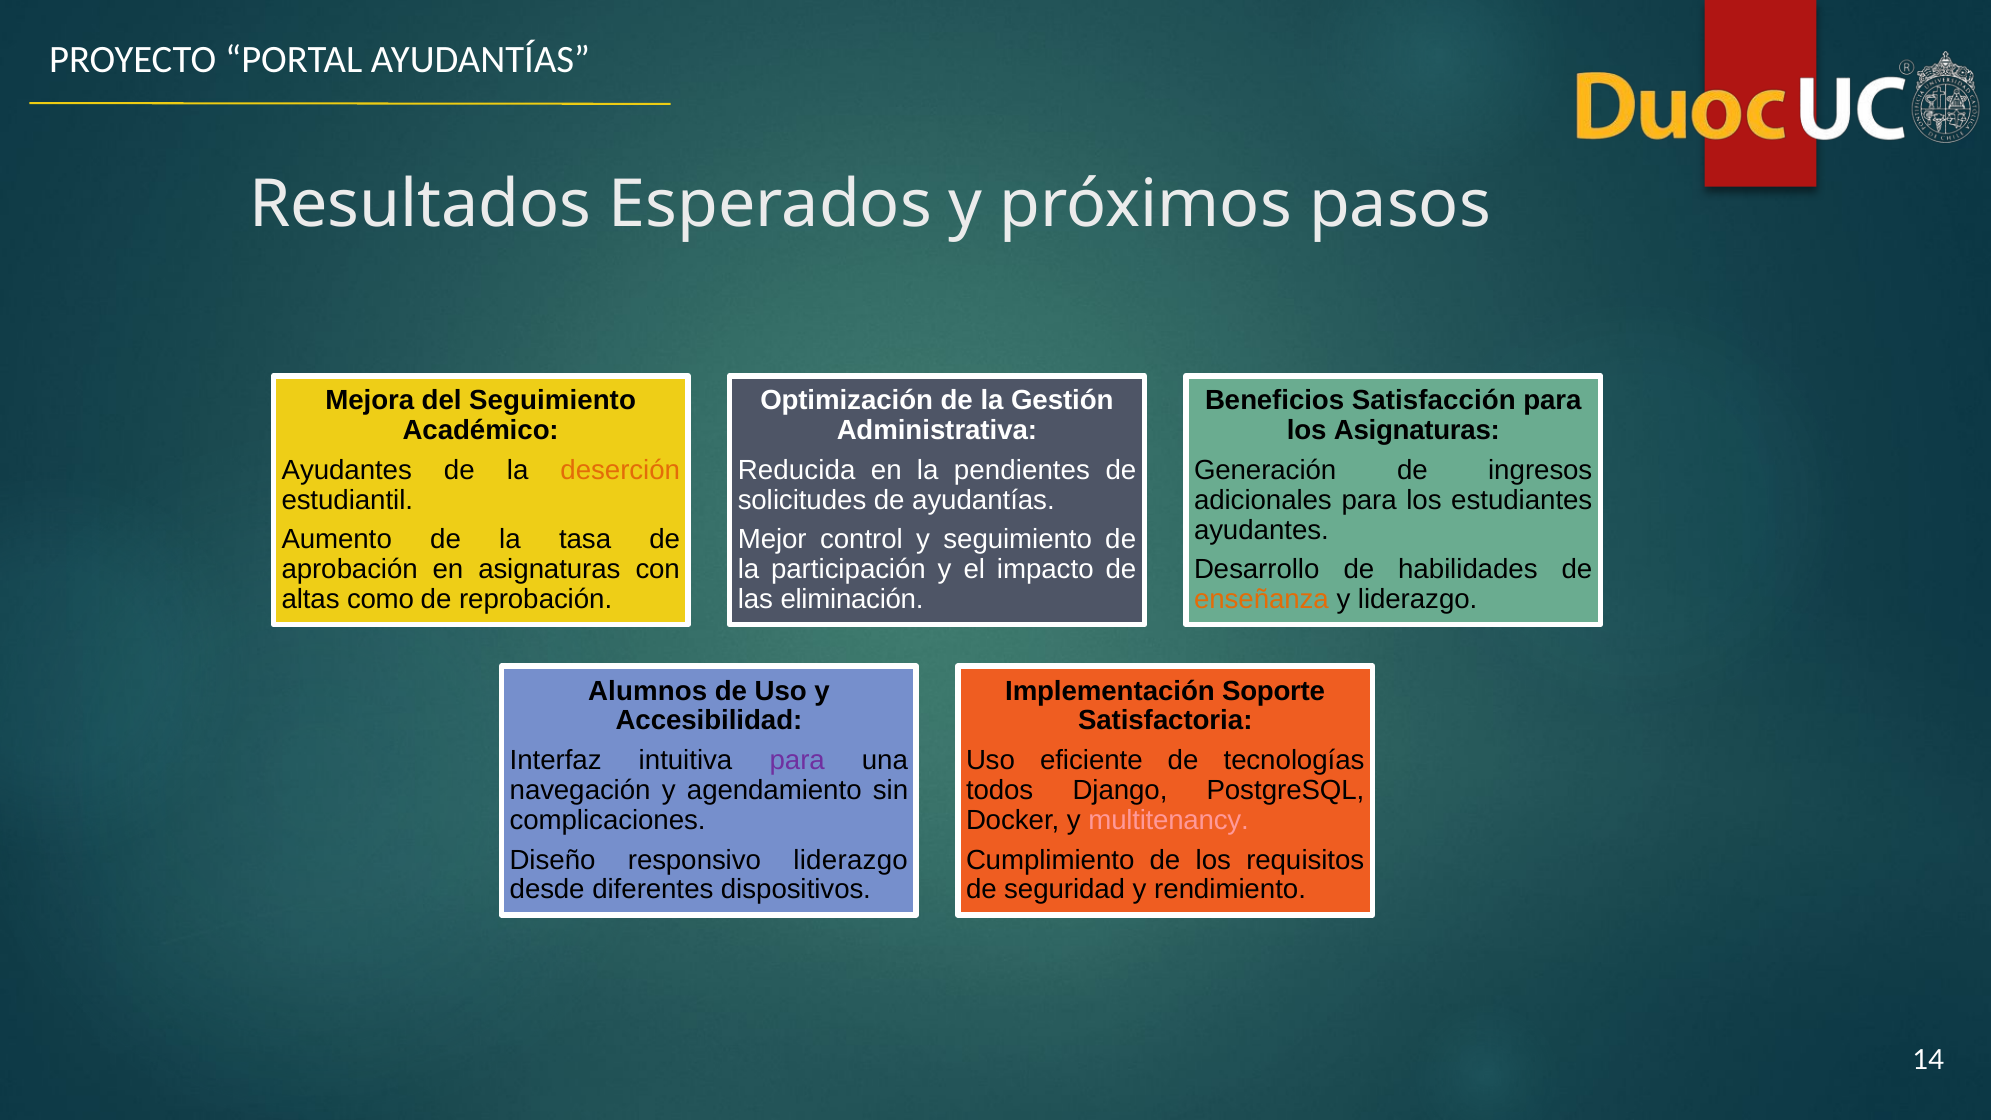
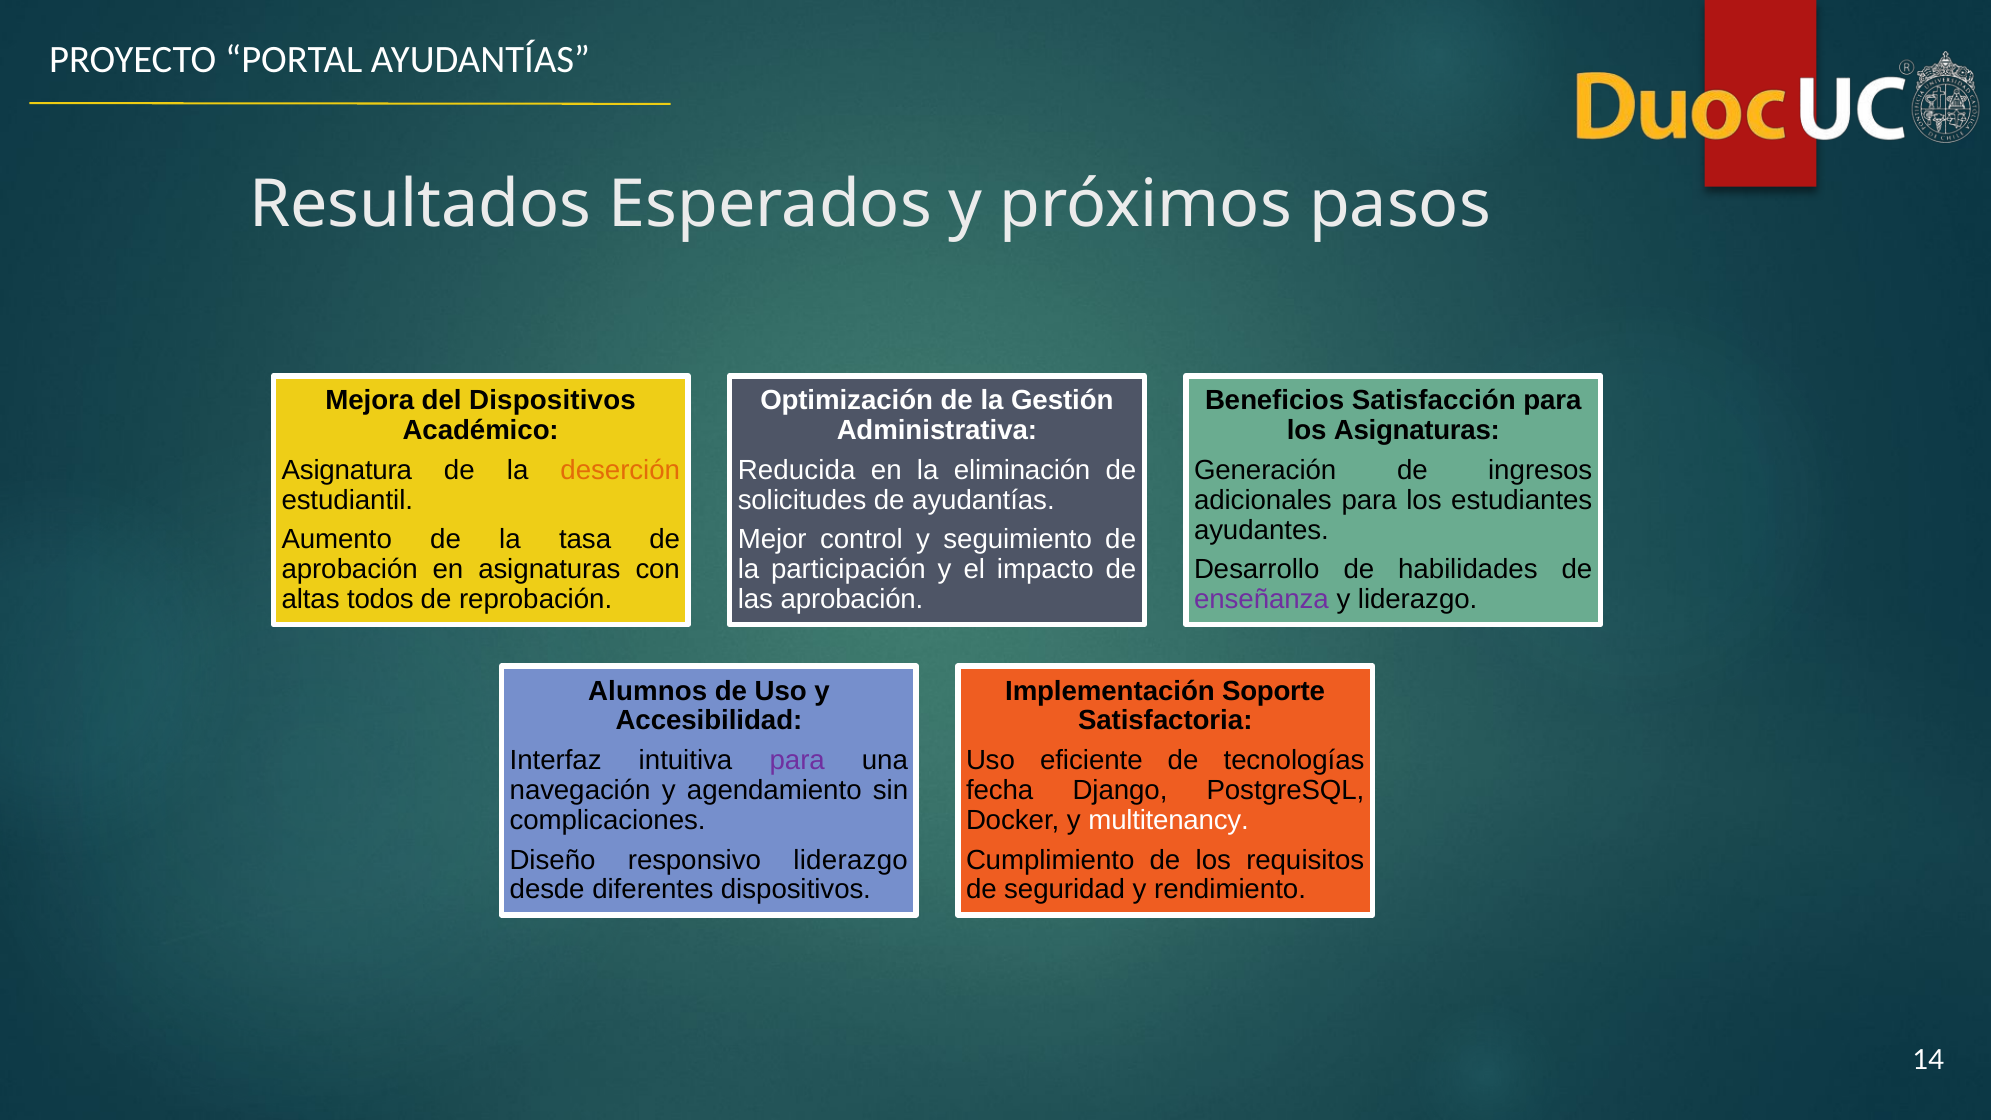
del Seguimiento: Seguimiento -> Dispositivos (552, 401)
Ayudantes: Ayudantes -> Asignatura (347, 470)
pendientes: pendientes -> eliminación (1022, 470)
como: como -> todos (380, 599)
las eliminación: eliminación -> aprobación (852, 599)
enseñanza colour: orange -> purple (1261, 599)
todos: todos -> fecha (1000, 790)
multitenancy colour: pink -> white (1169, 820)
